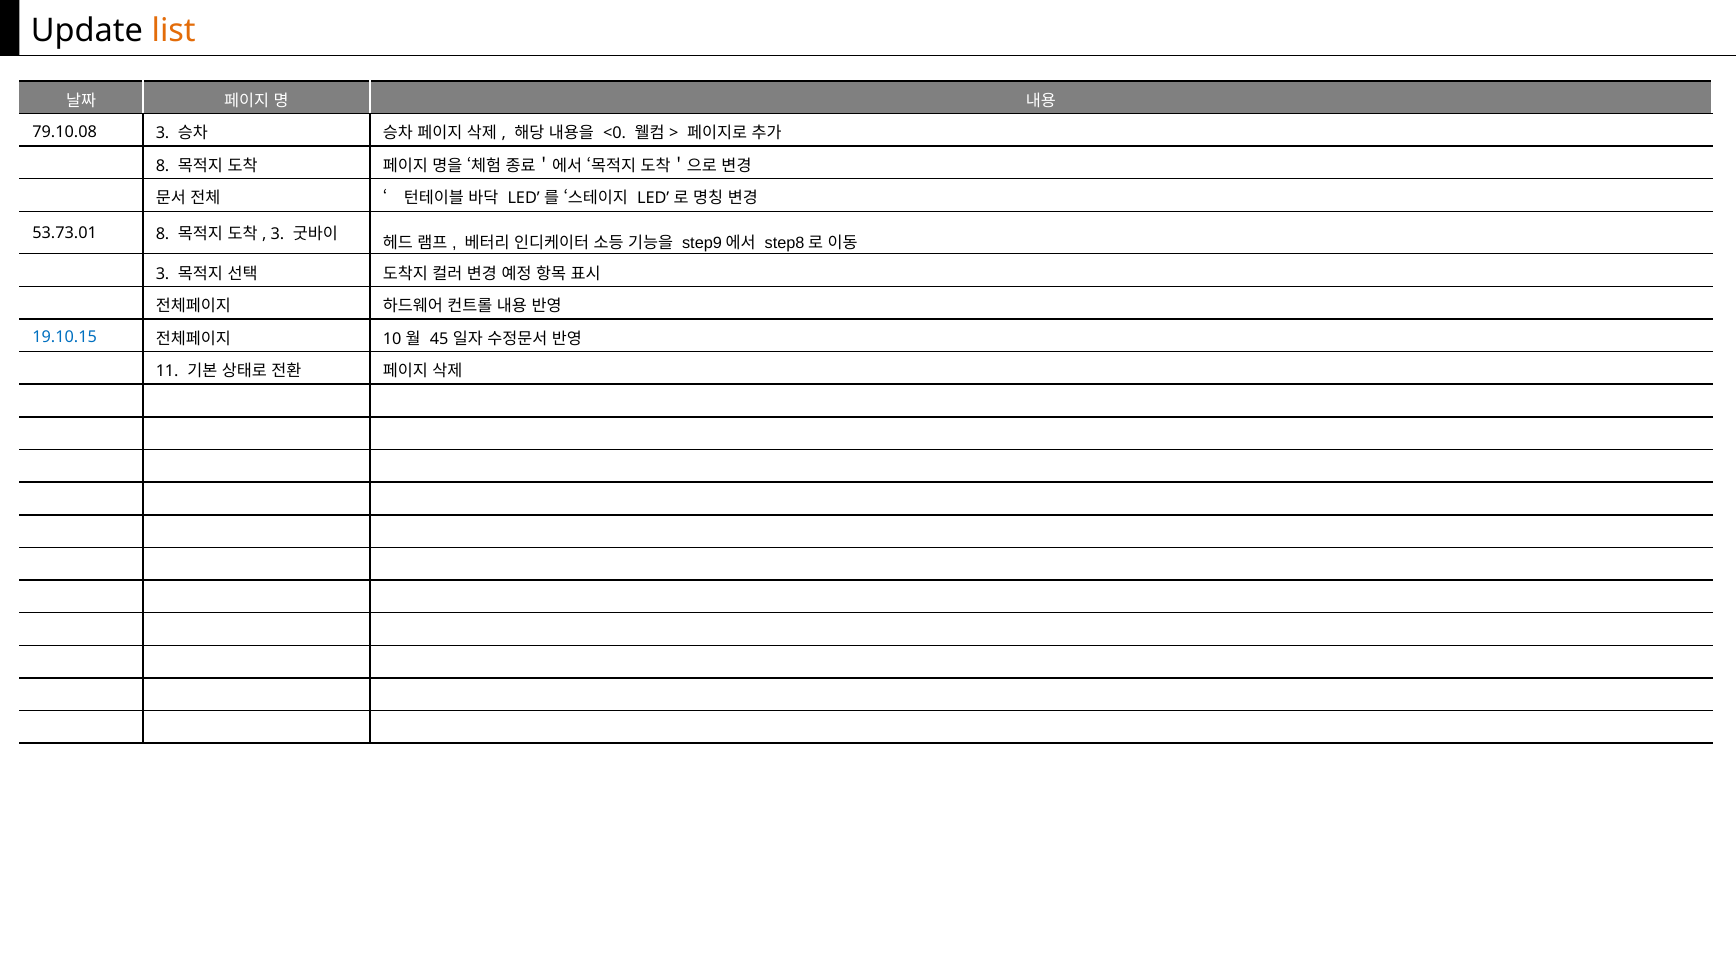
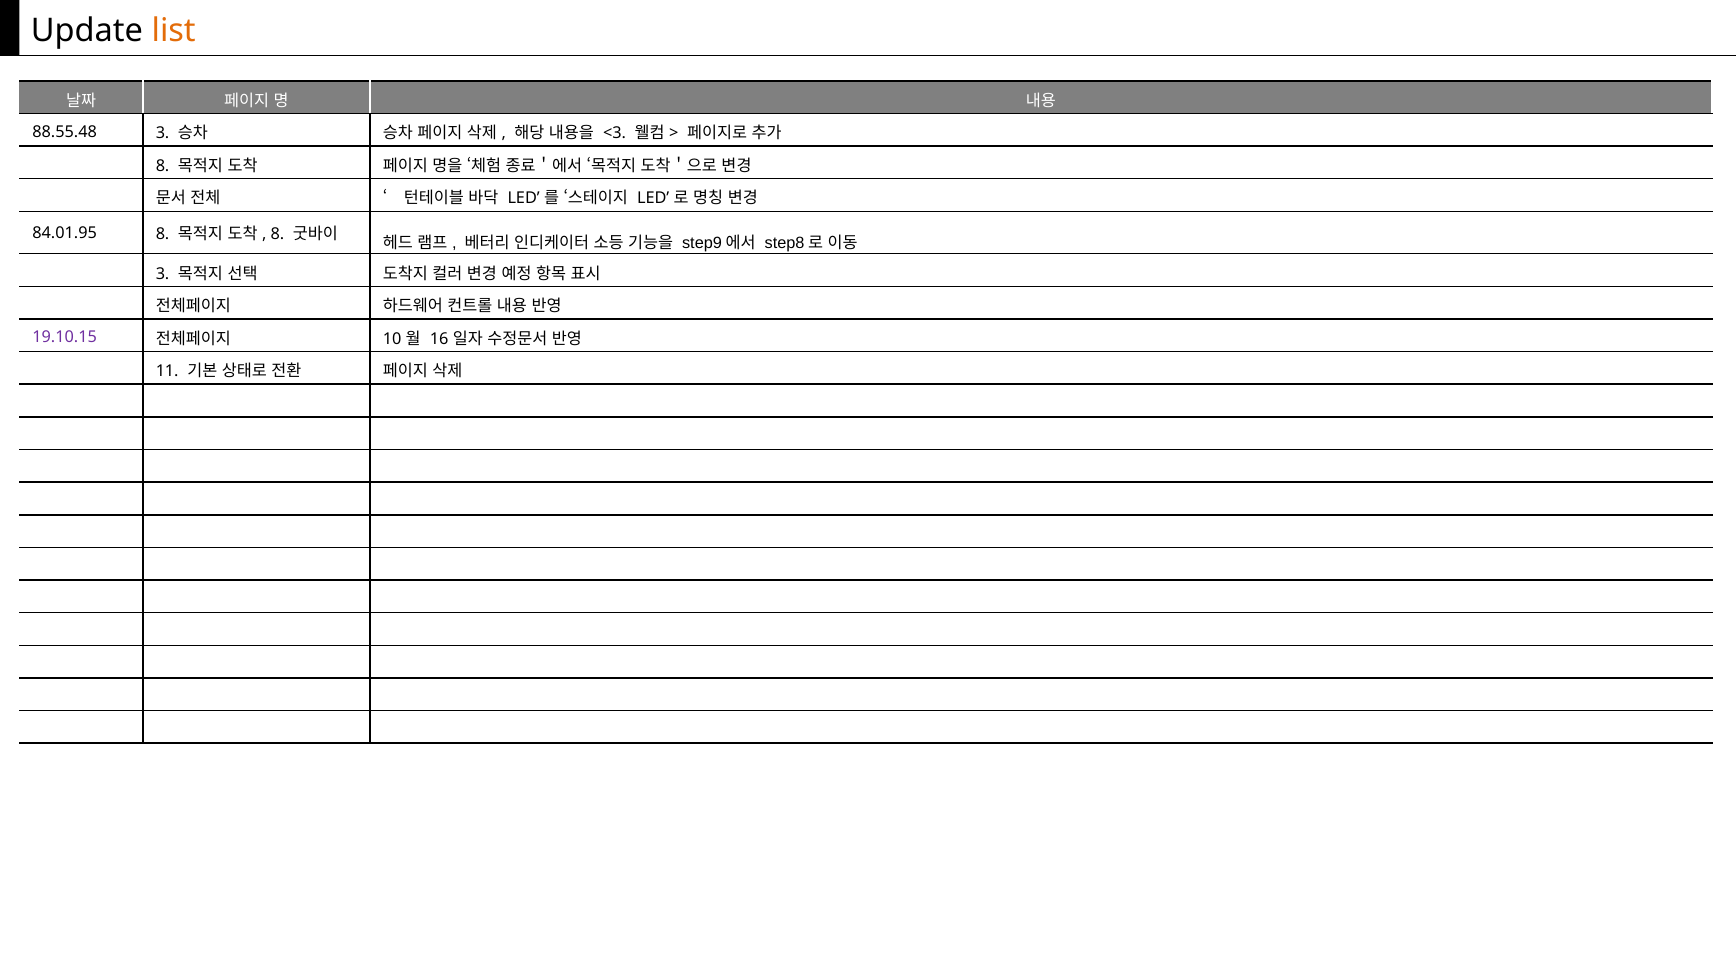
79.10.08: 79.10.08 -> 88.55.48 (65, 132)
<0: <0 -> <3 (615, 133)
53.73.01: 53.73.01 -> 84.01.95 (65, 234)
3: 3 -> 8 (277, 234)
19.10.15 colour: blue -> purple (65, 338)
45: 45 -> 16 (439, 339)
